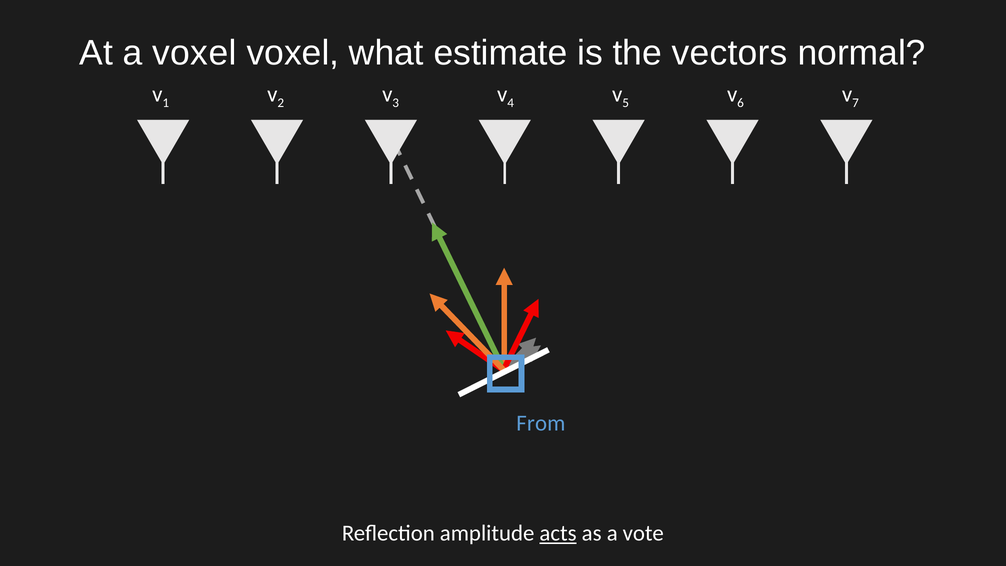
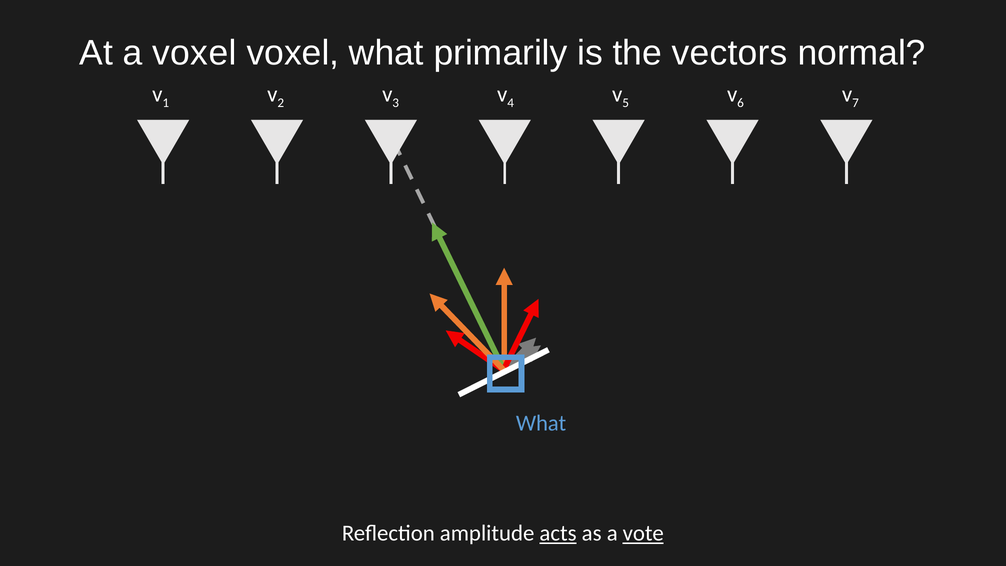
estimate: estimate -> primarily (501, 53)
From: From -> What (541, 423)
vote underline: none -> present (643, 533)
